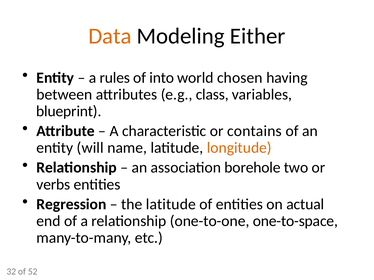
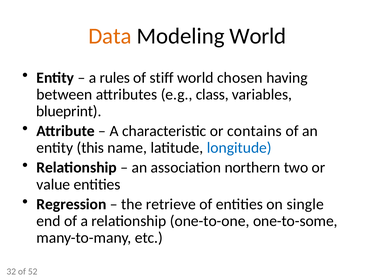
Modeling Either: Either -> World (258, 36)
into: into -> stiff (162, 78)
will: will -> this (90, 148)
longitude colour: orange -> blue (239, 148)
borehole: borehole -> northern (252, 168)
verbs: verbs -> value (53, 185)
the latitude: latitude -> retrieve (171, 205)
actual: actual -> single (305, 205)
one-to-space: one-to-space -> one-to-some (295, 221)
